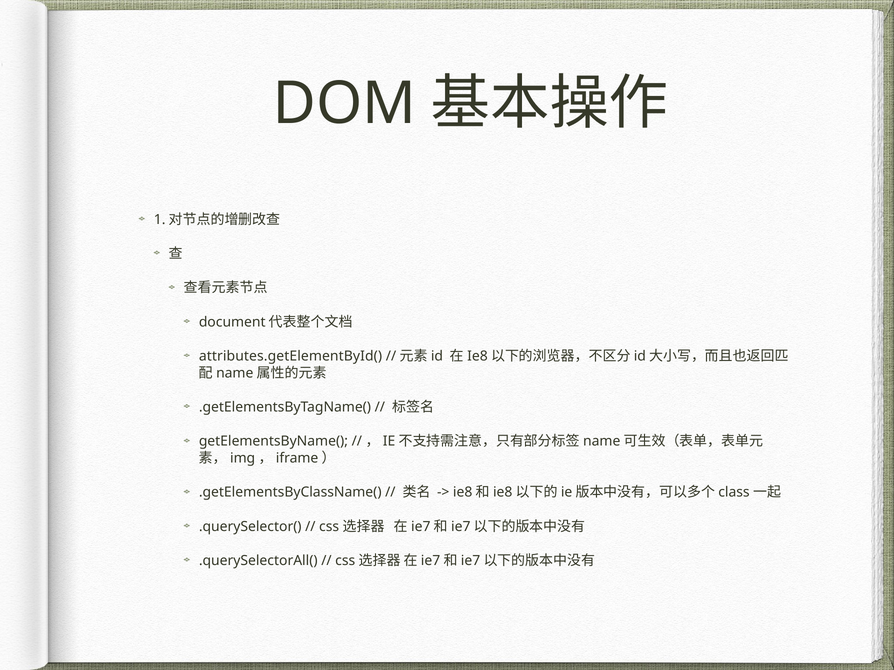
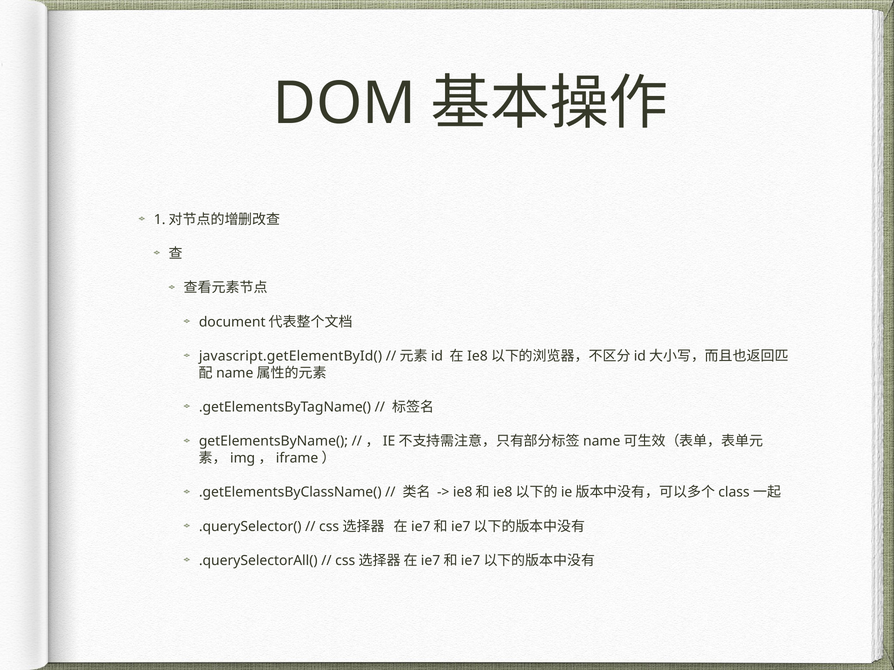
attributes.getElementById(: attributes.getElementById( -> javascript.getElementById( (290, 356)
